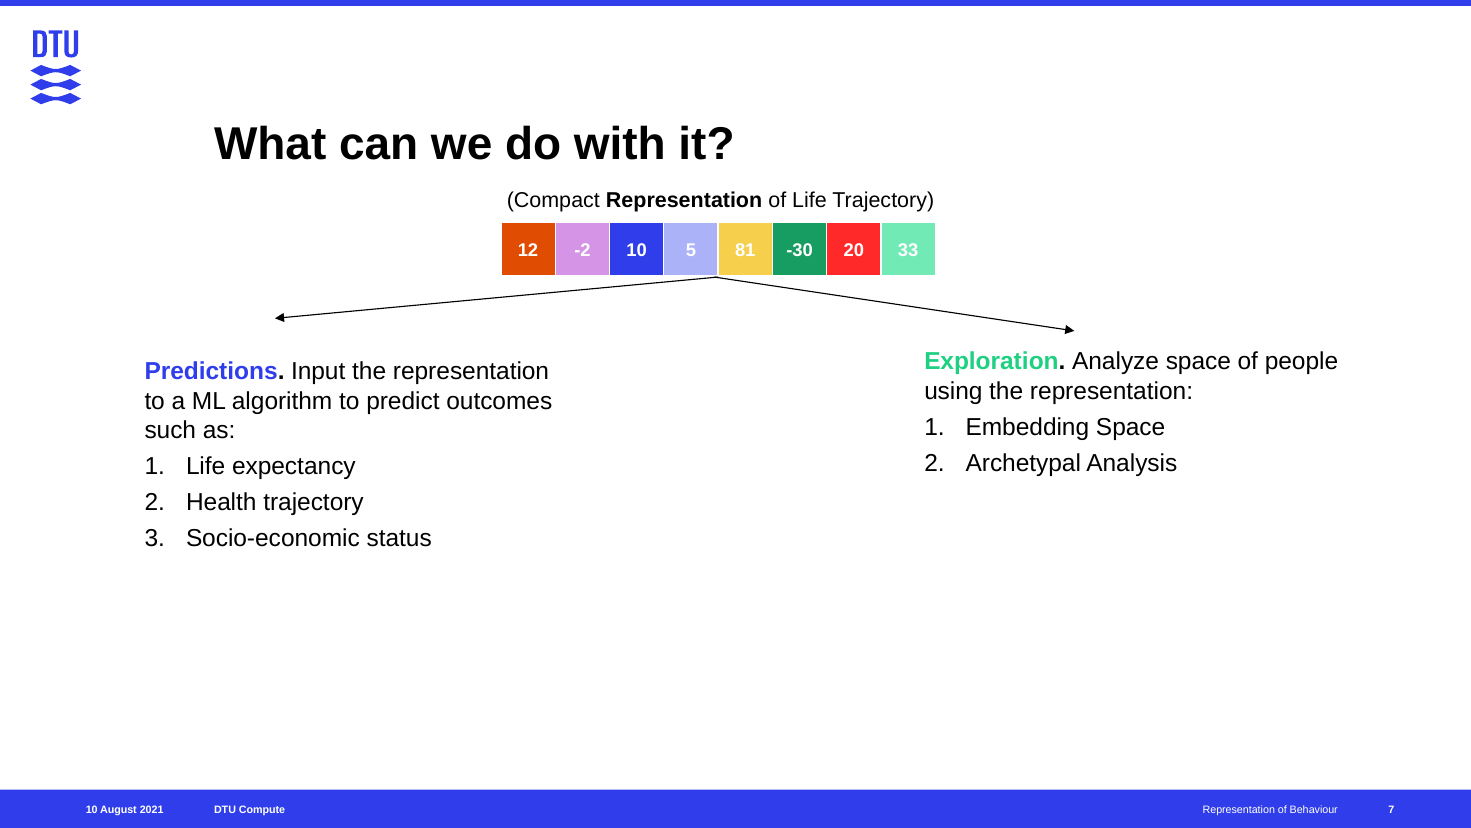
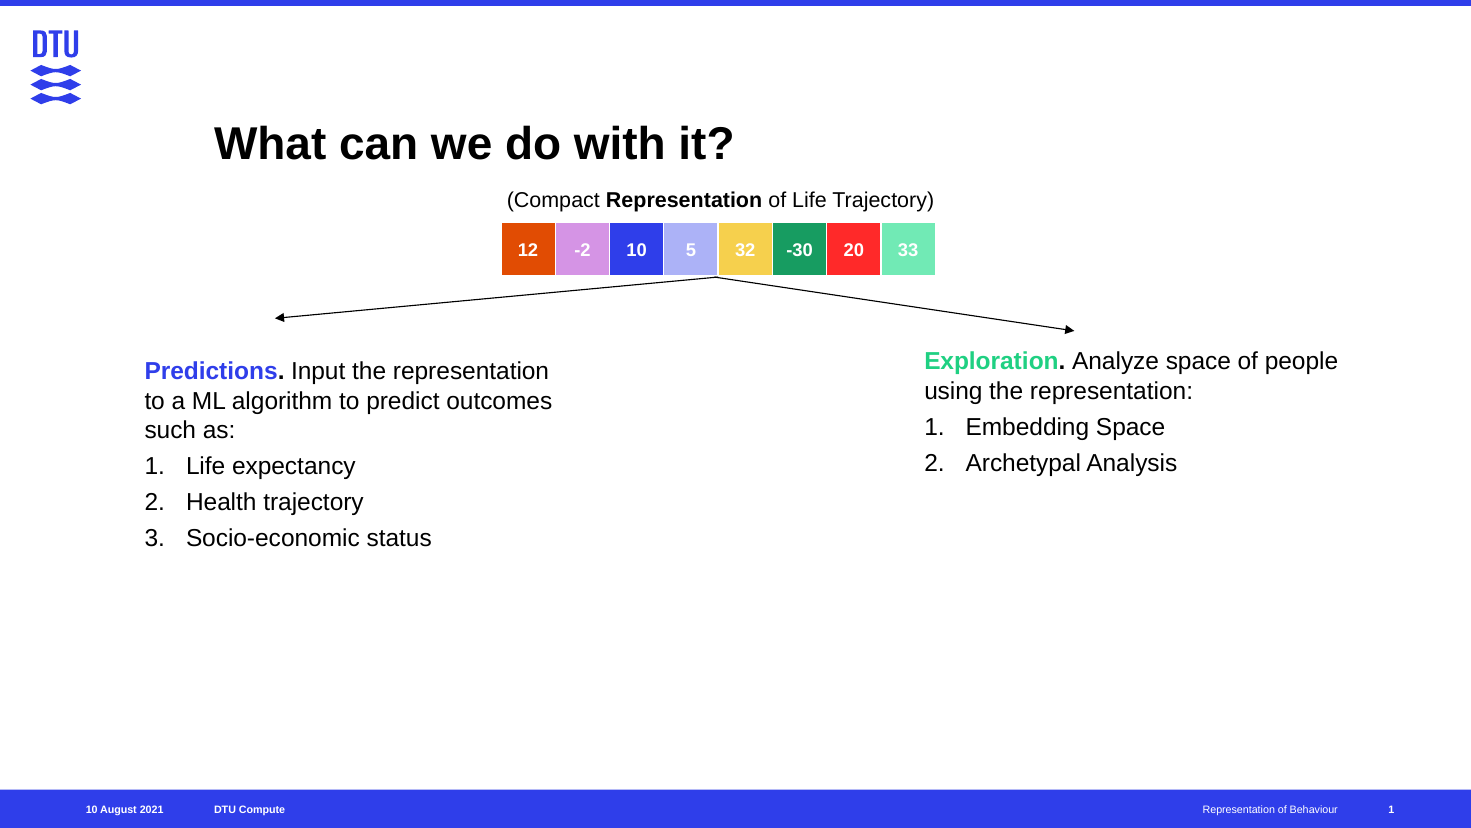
81: 81 -> 32 (745, 250)
7: 7 -> 1 (1391, 809)
